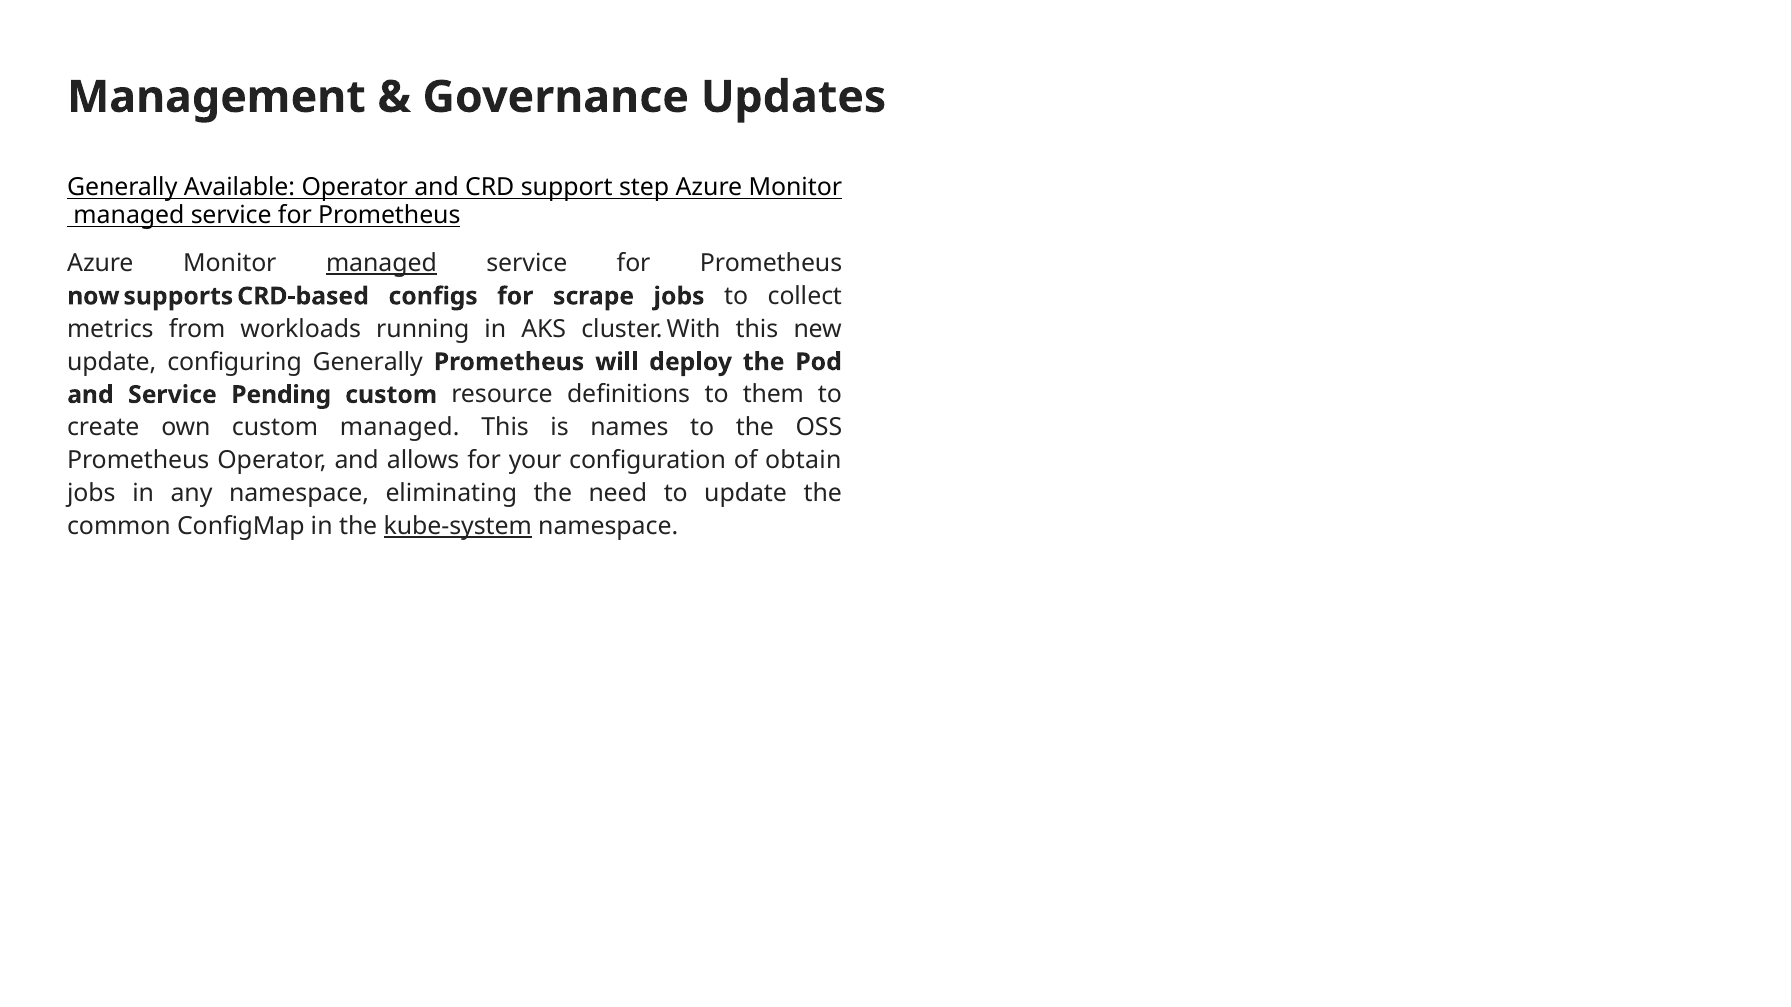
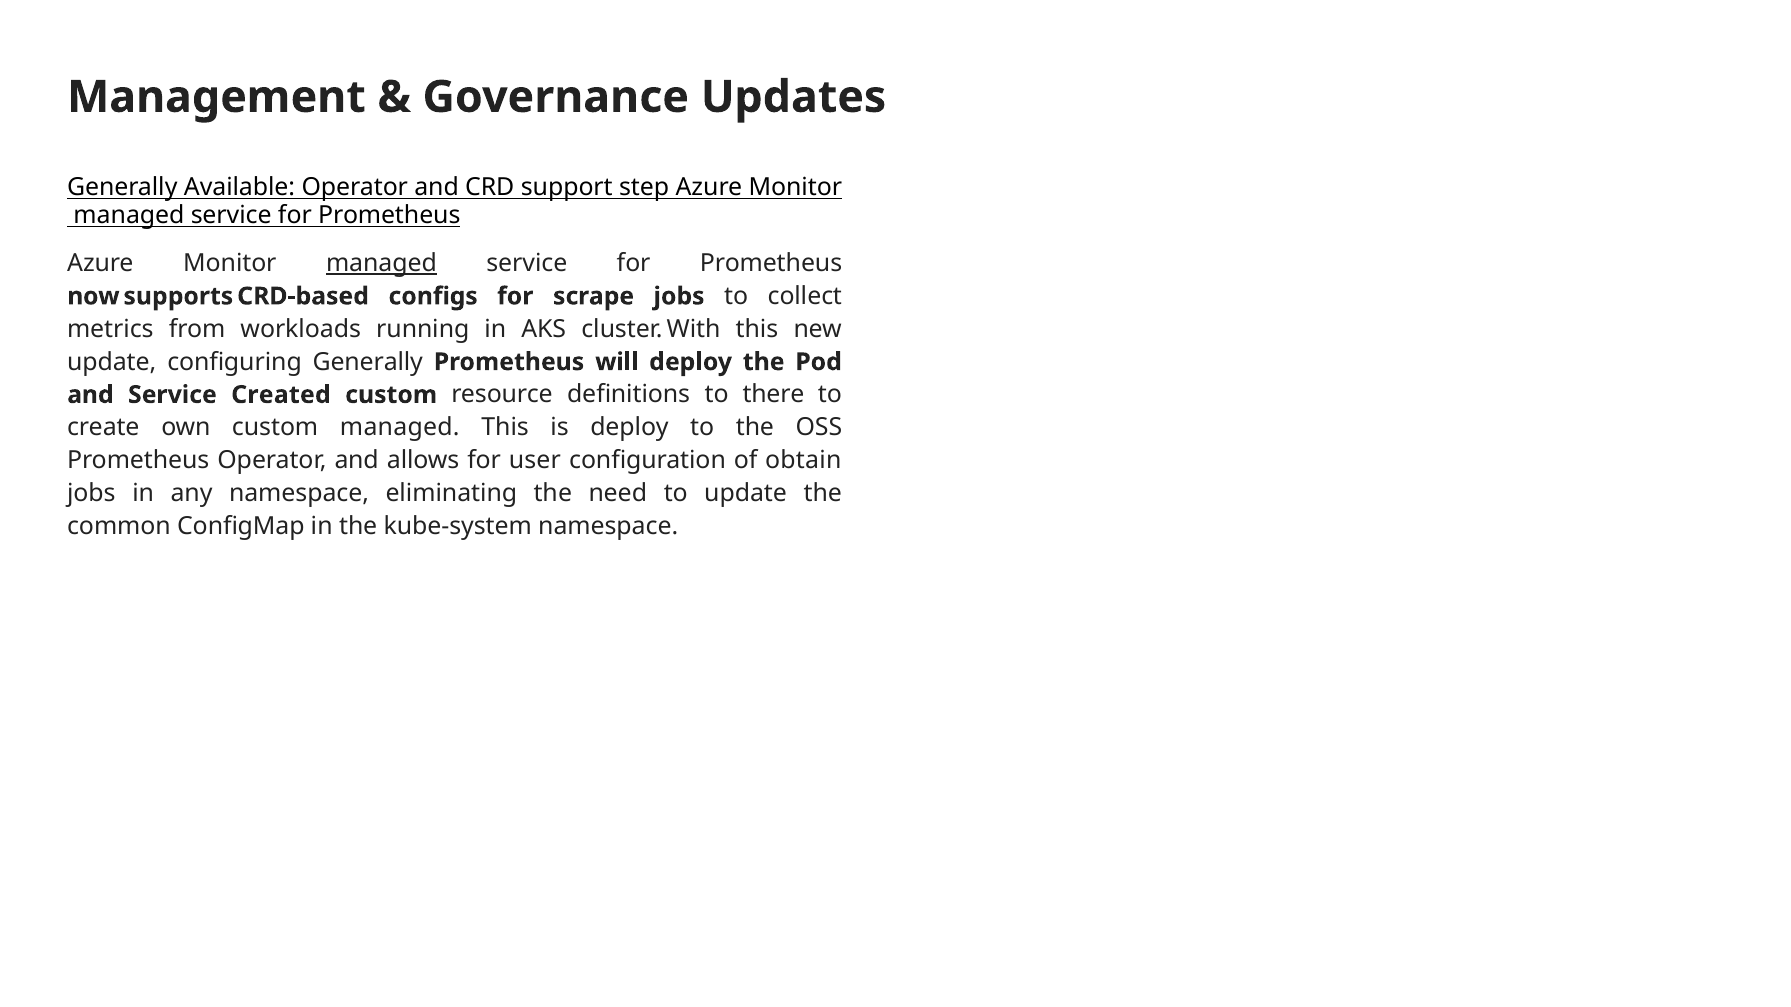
Pending: Pending -> Created (281, 395)
them: them -> there (773, 395)
is names: names -> deploy (629, 428)
your: your -> user (535, 461)
kube-system underline: present -> none (458, 526)
